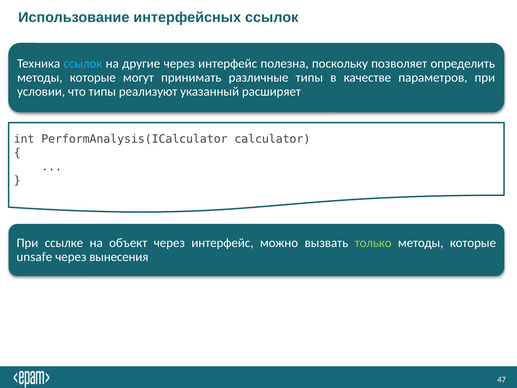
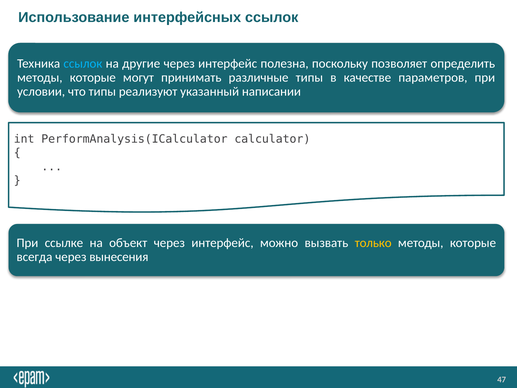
расширяет: расширяет -> написании (271, 91)
только colour: light green -> yellow (373, 243)
unsafe: unsafe -> всегда (34, 257)
